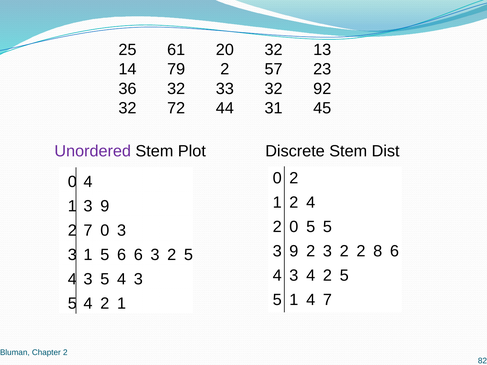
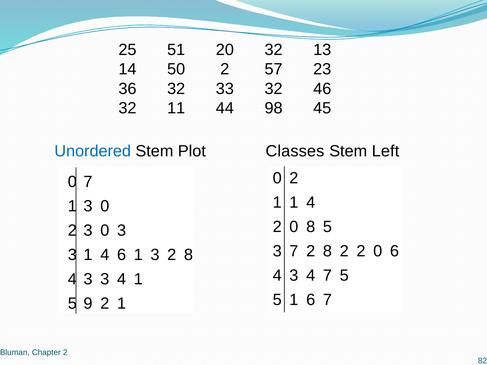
61: 61 -> 51 (176, 50)
79: 79 -> 50 (176, 69)
92: 92 -> 46 (322, 89)
72: 72 -> 11 (176, 108)
31: 31 -> 98 (274, 108)
Unordered colour: purple -> blue (93, 151)
Discrete: Discrete -> Classes (295, 151)
Dist: Dist -> Left (386, 151)
0 4: 4 -> 7 (88, 182)
1 2: 2 -> 1 (294, 203)
1 3 9: 9 -> 0 (105, 206)
0 5: 5 -> 8 (311, 227)
2 7: 7 -> 3 (88, 231)
9: 9 -> 7 (294, 251)
3: 3 -> 8 (327, 251)
2 2 8: 8 -> 0 (378, 251)
3 1 5: 5 -> 4 (105, 255)
6 6: 6 -> 1 (138, 255)
3 2 5: 5 -> 8 (188, 255)
3 4 2: 2 -> 7 (327, 276)
5: 5 -> 3 (105, 279)
3: 3 -> 1 (138, 279)
1 4: 4 -> 6 (311, 300)
4: 4 -> 9 (88, 304)
